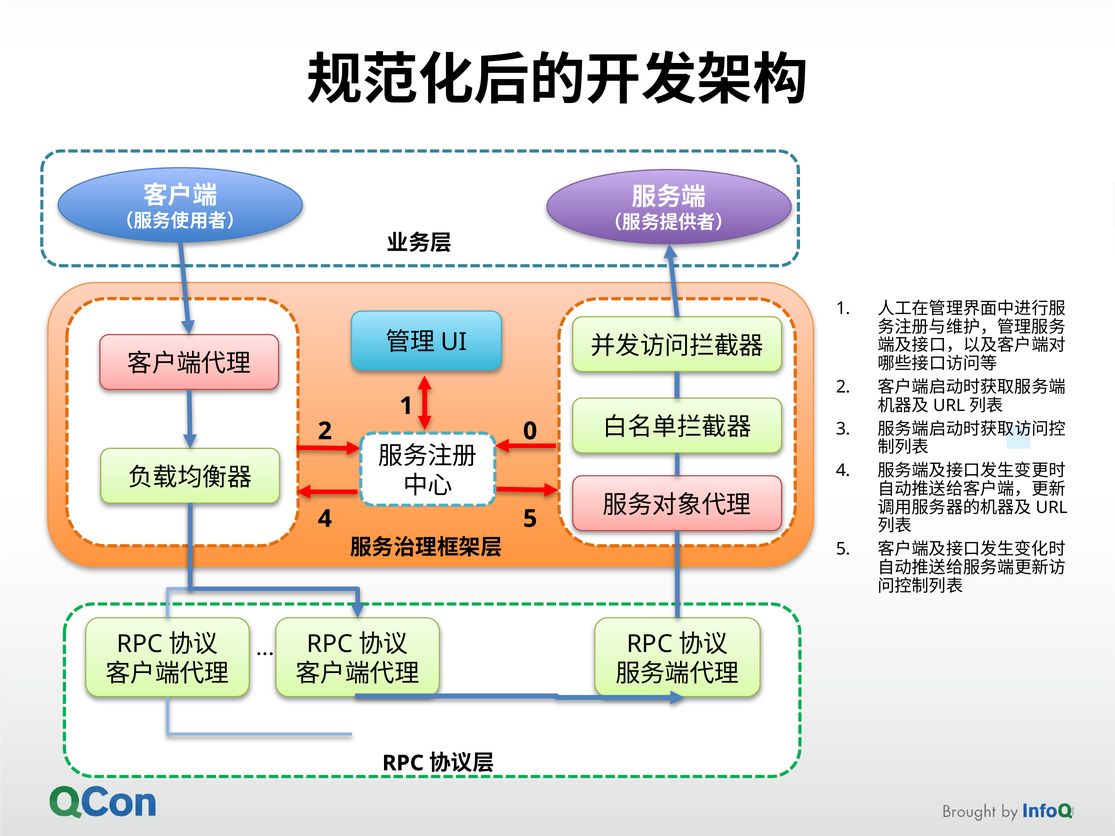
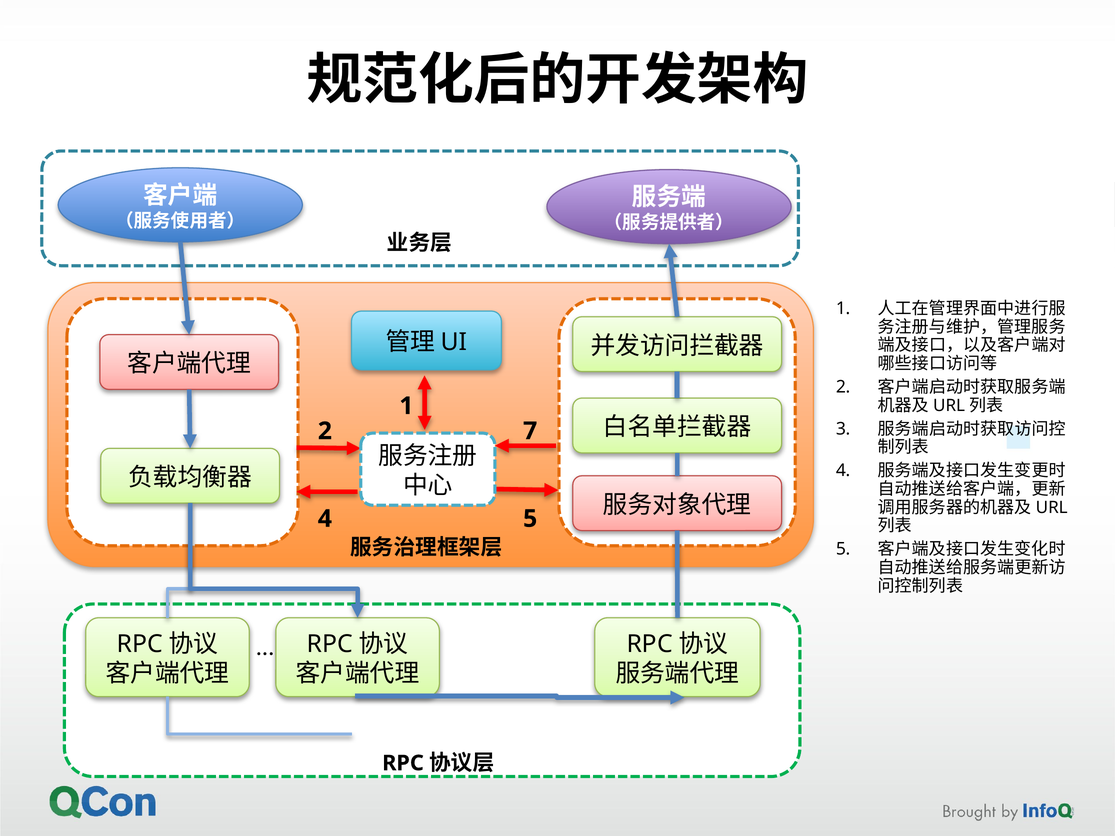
0: 0 -> 7 (530, 431)
